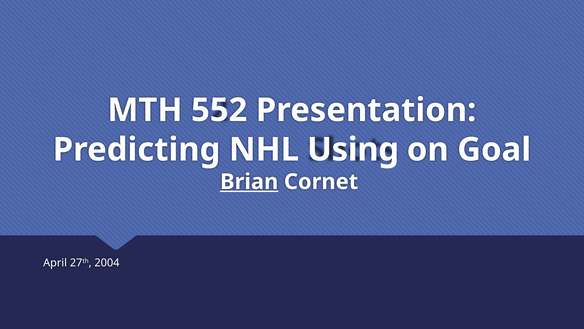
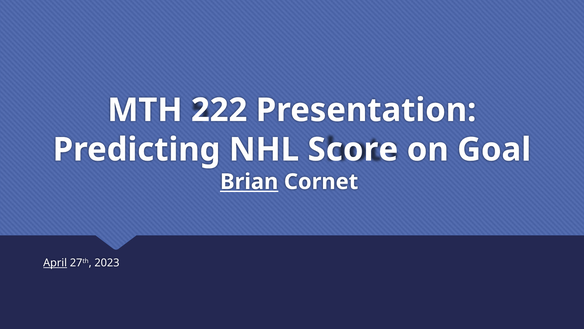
552: 552 -> 222 (219, 110)
Using: Using -> Score (353, 149)
April underline: none -> present (55, 262)
2004: 2004 -> 2023 (107, 262)
